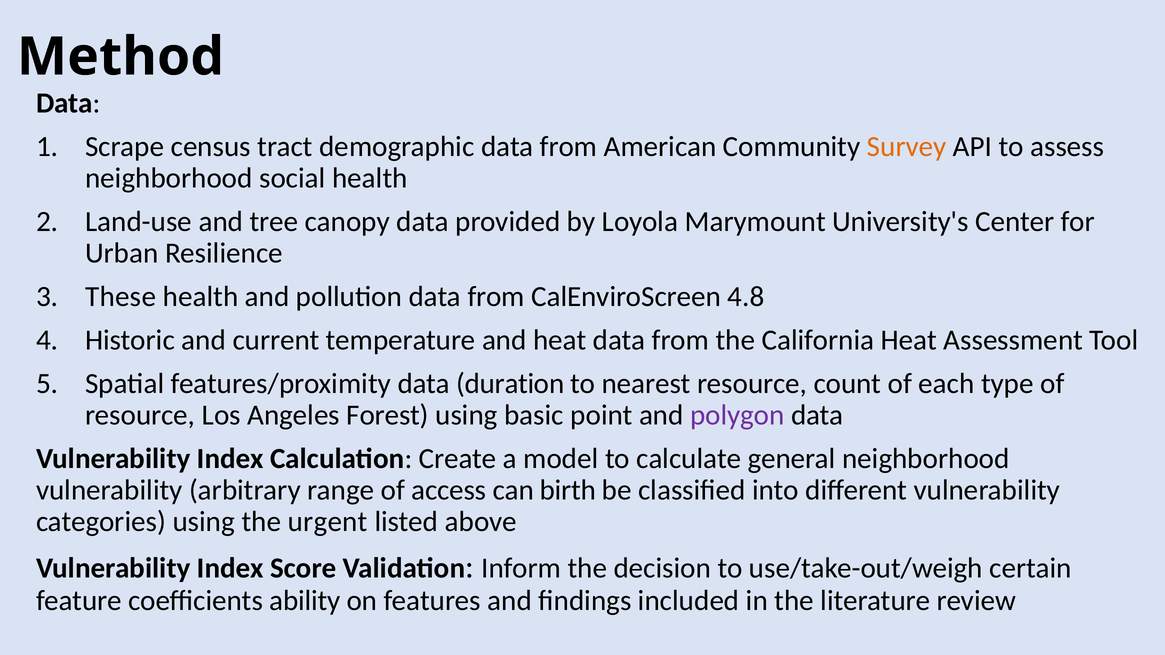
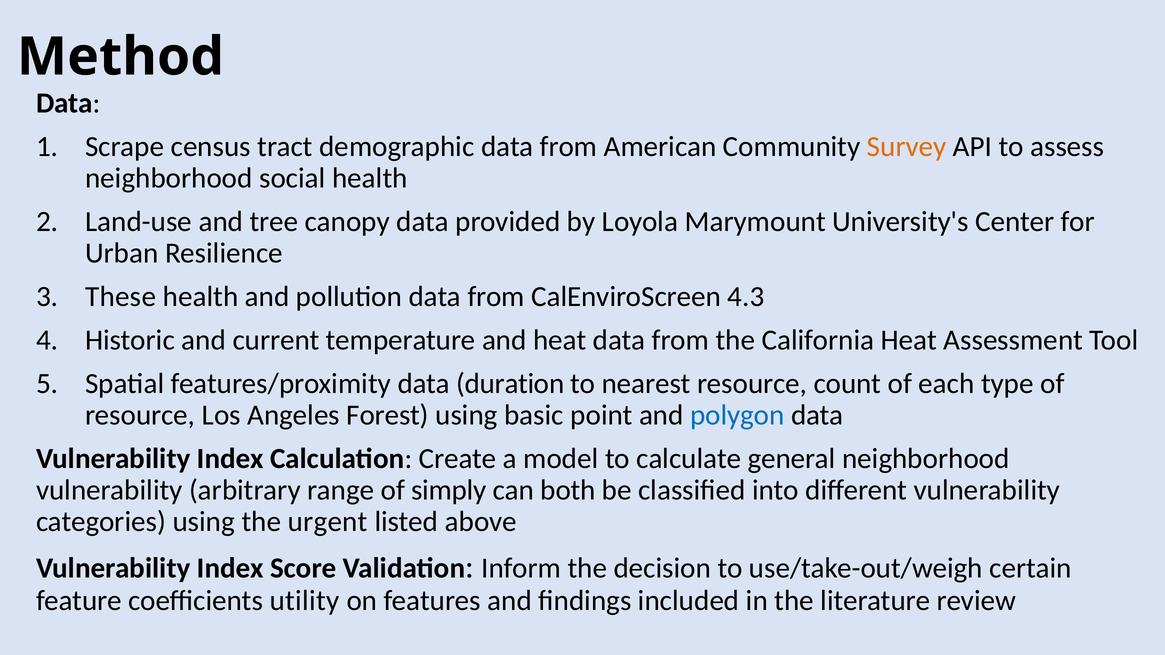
4.8: 4.8 -> 4.3 (746, 297)
polygon colour: purple -> blue (737, 415)
access: access -> simply (449, 490)
birth: birth -> both (568, 490)
ability: ability -> utility (305, 601)
